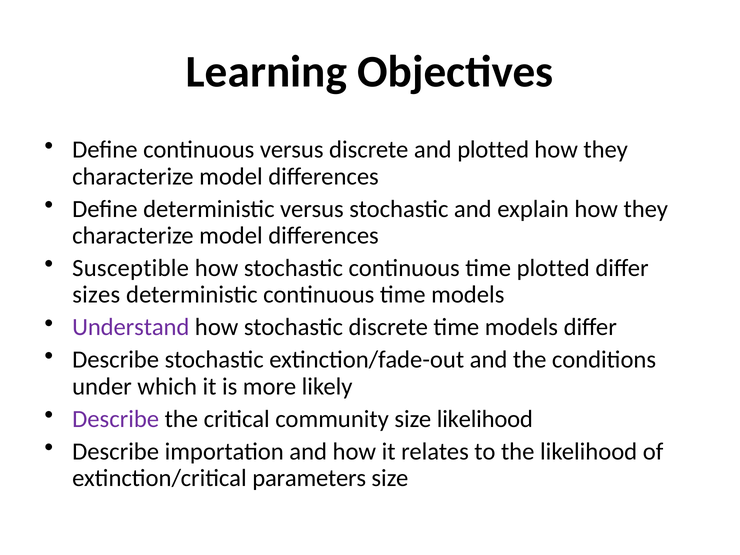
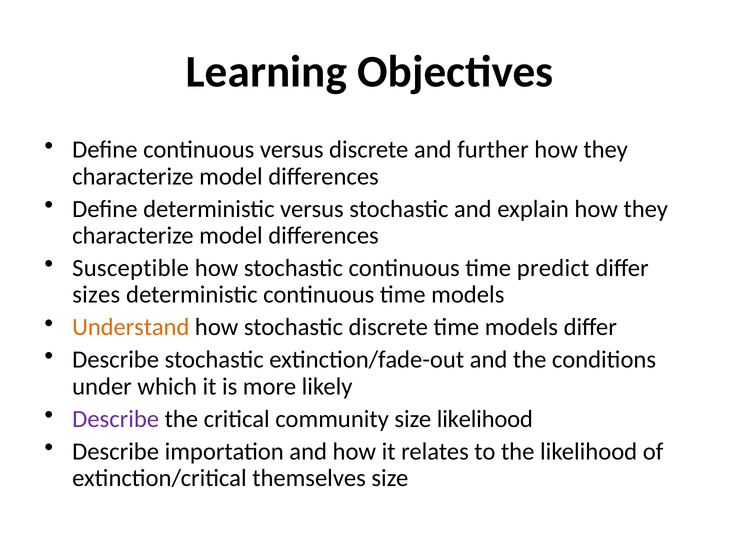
and plotted: plotted -> further (493, 150)
time plotted: plotted -> predict (553, 268)
Understand colour: purple -> orange (131, 327)
parameters: parameters -> themselves (309, 478)
